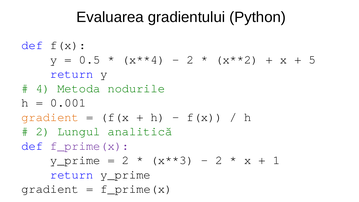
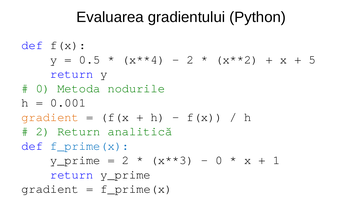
4: 4 -> 0 (43, 88)
2 Lungul: Lungul -> Return (79, 131)
f_prime(x colour: purple -> blue (90, 146)
2: 2 -> 0 (219, 160)
